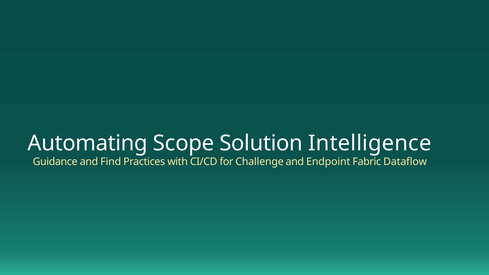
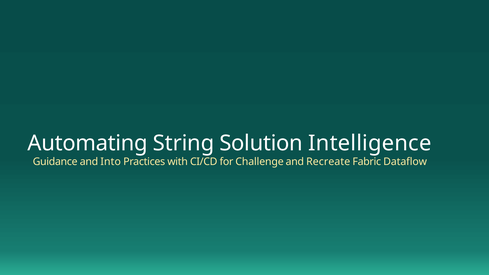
Scope: Scope -> String (184, 143)
Find: Find -> Into (111, 162)
Endpoint: Endpoint -> Recreate (328, 162)
